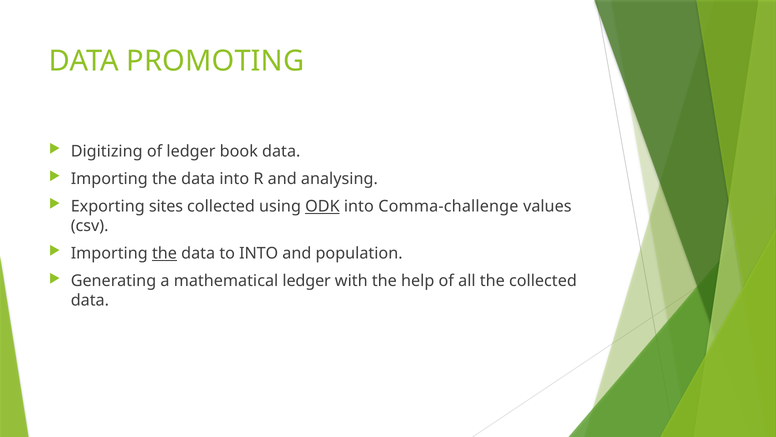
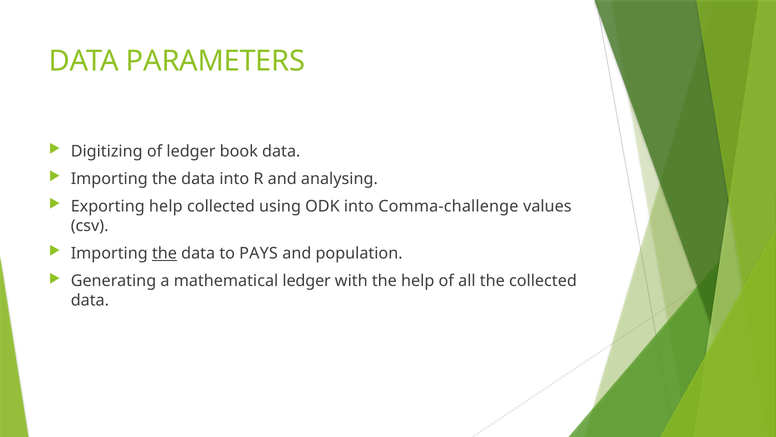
PROMOTING: PROMOTING -> PARAMETERS (216, 61)
Exporting sites: sites -> help (166, 206)
ODK underline: present -> none (322, 206)
to INTO: INTO -> PAYS (259, 253)
